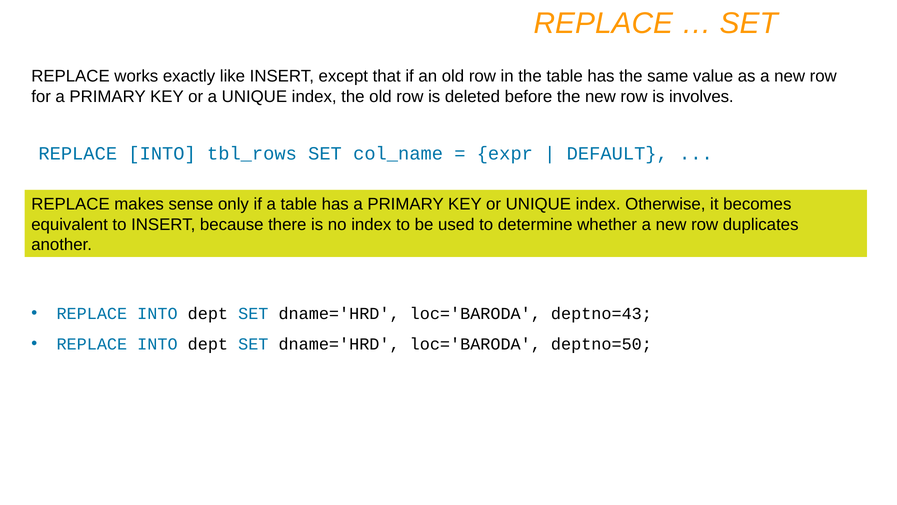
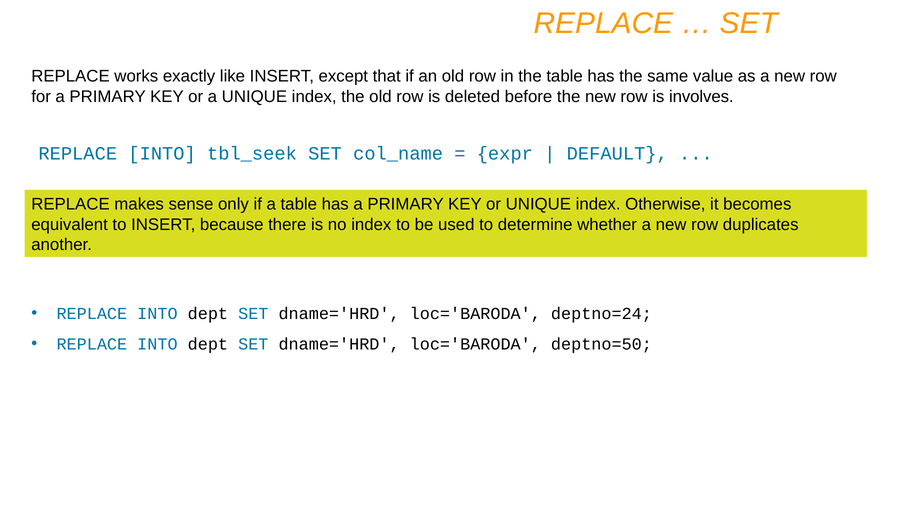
tbl_rows: tbl_rows -> tbl_seek (252, 153)
deptno=43: deptno=43 -> deptno=24 (601, 313)
